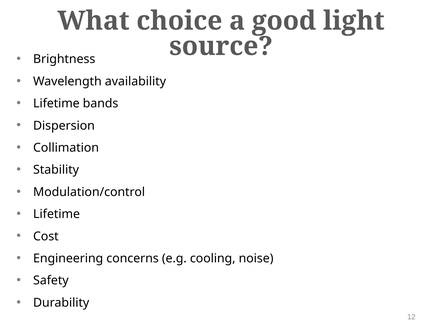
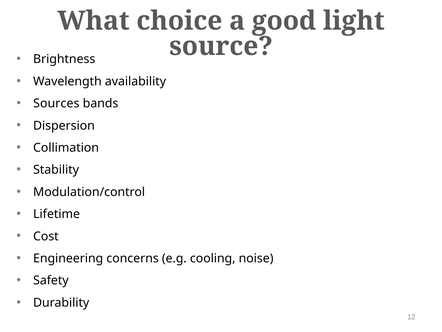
Lifetime: Lifetime -> Sources (56, 103)
